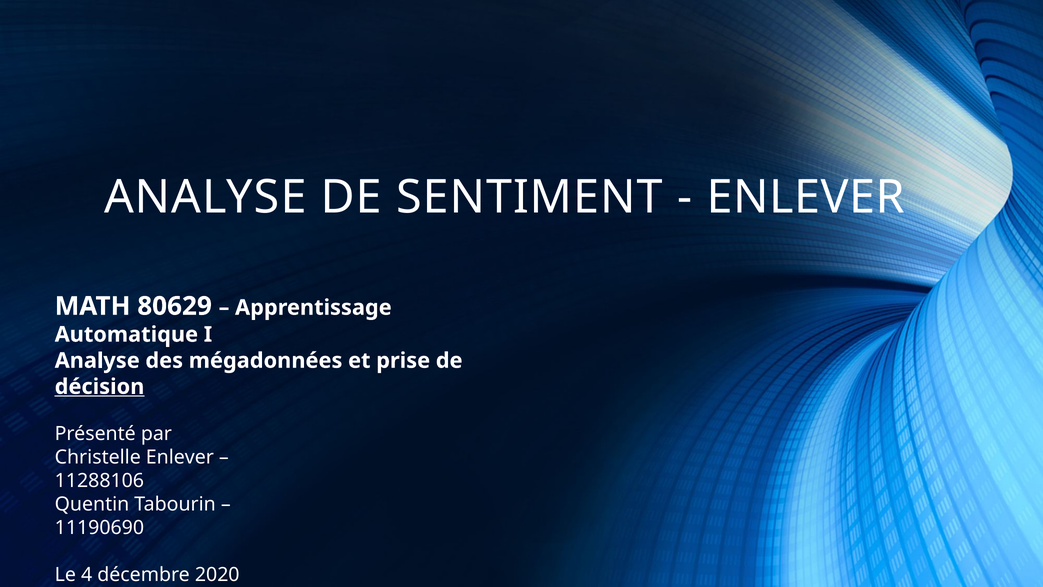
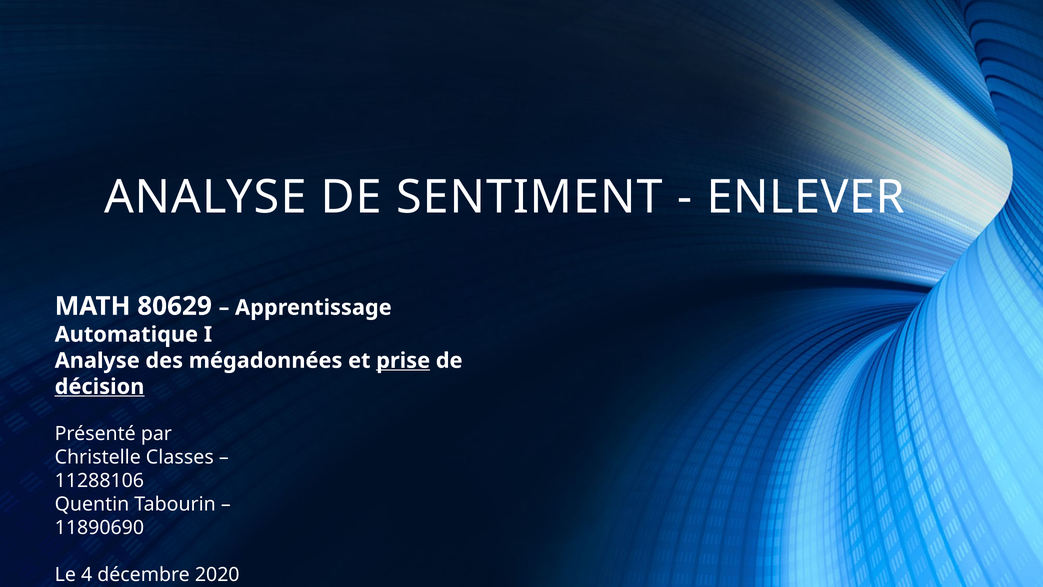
prise underline: none -> present (403, 361)
Christelle Enlever: Enlever -> Classes (180, 457)
11190690: 11190690 -> 11890690 (99, 527)
